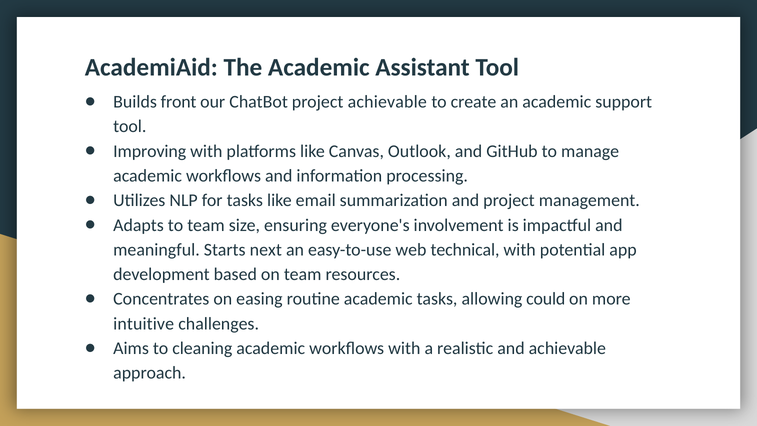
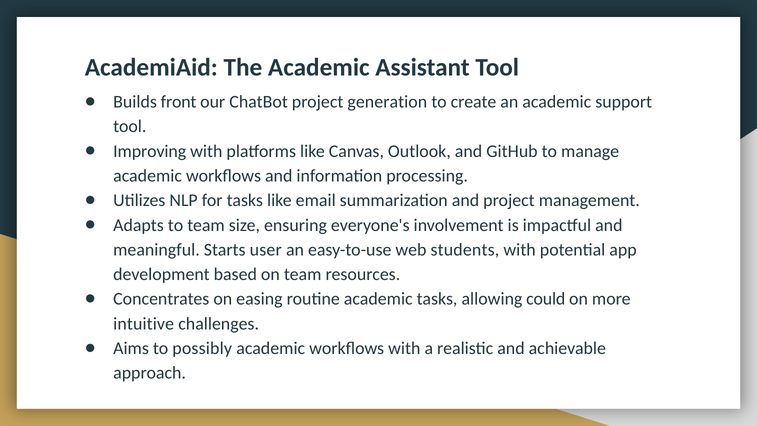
project achievable: achievable -> generation (387, 102)
next: next -> user (266, 250)
technical: technical -> students (465, 250)
cleaning: cleaning -> possibly (202, 348)
